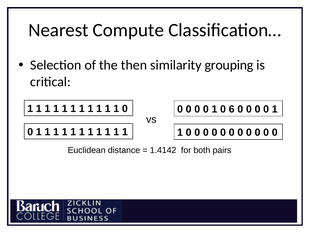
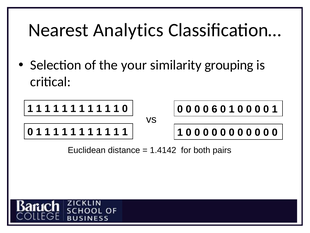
Compute: Compute -> Analytics (128, 30)
then: then -> your (134, 65)
1: 1 -> 6 (214, 109)
6: 6 -> 1 (232, 109)
